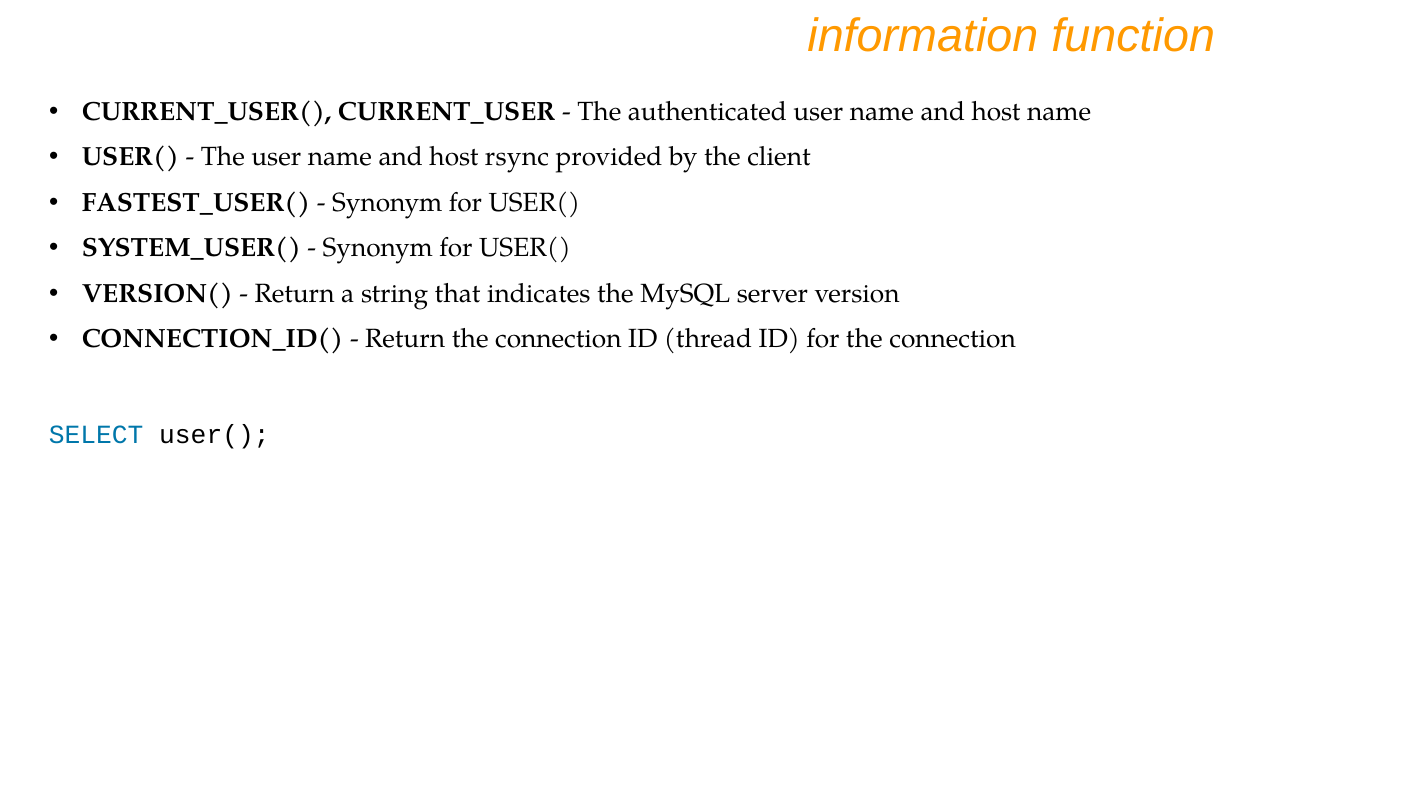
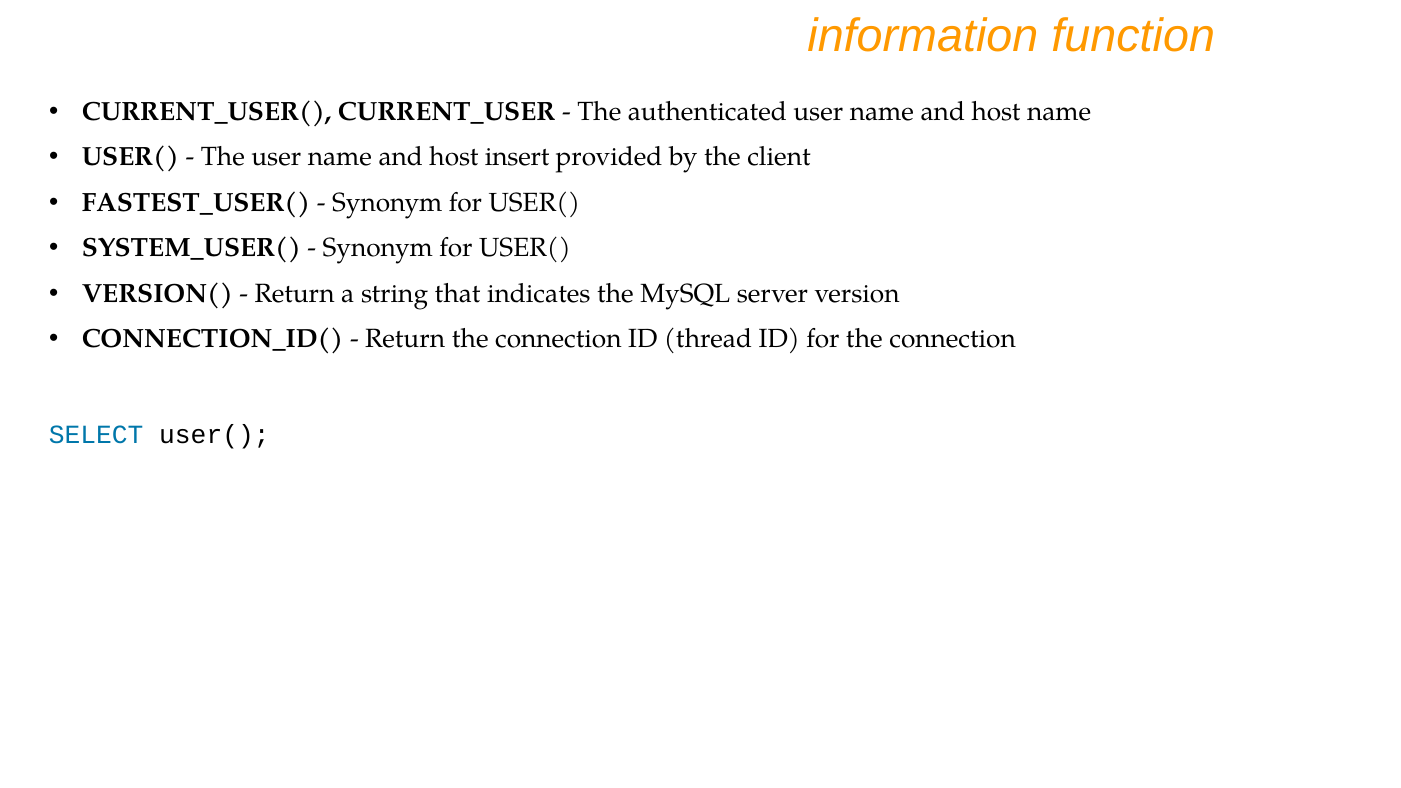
rsync: rsync -> insert (517, 157)
